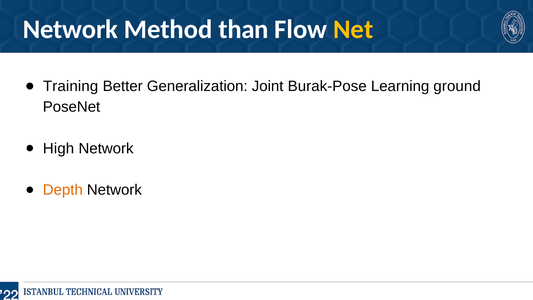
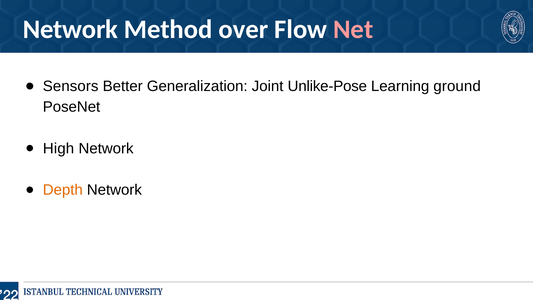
than: than -> over (243, 29)
Net colour: yellow -> pink (353, 29)
Training: Training -> Sensors (71, 86)
Burak-Pose: Burak-Pose -> Unlike-Pose (327, 86)
